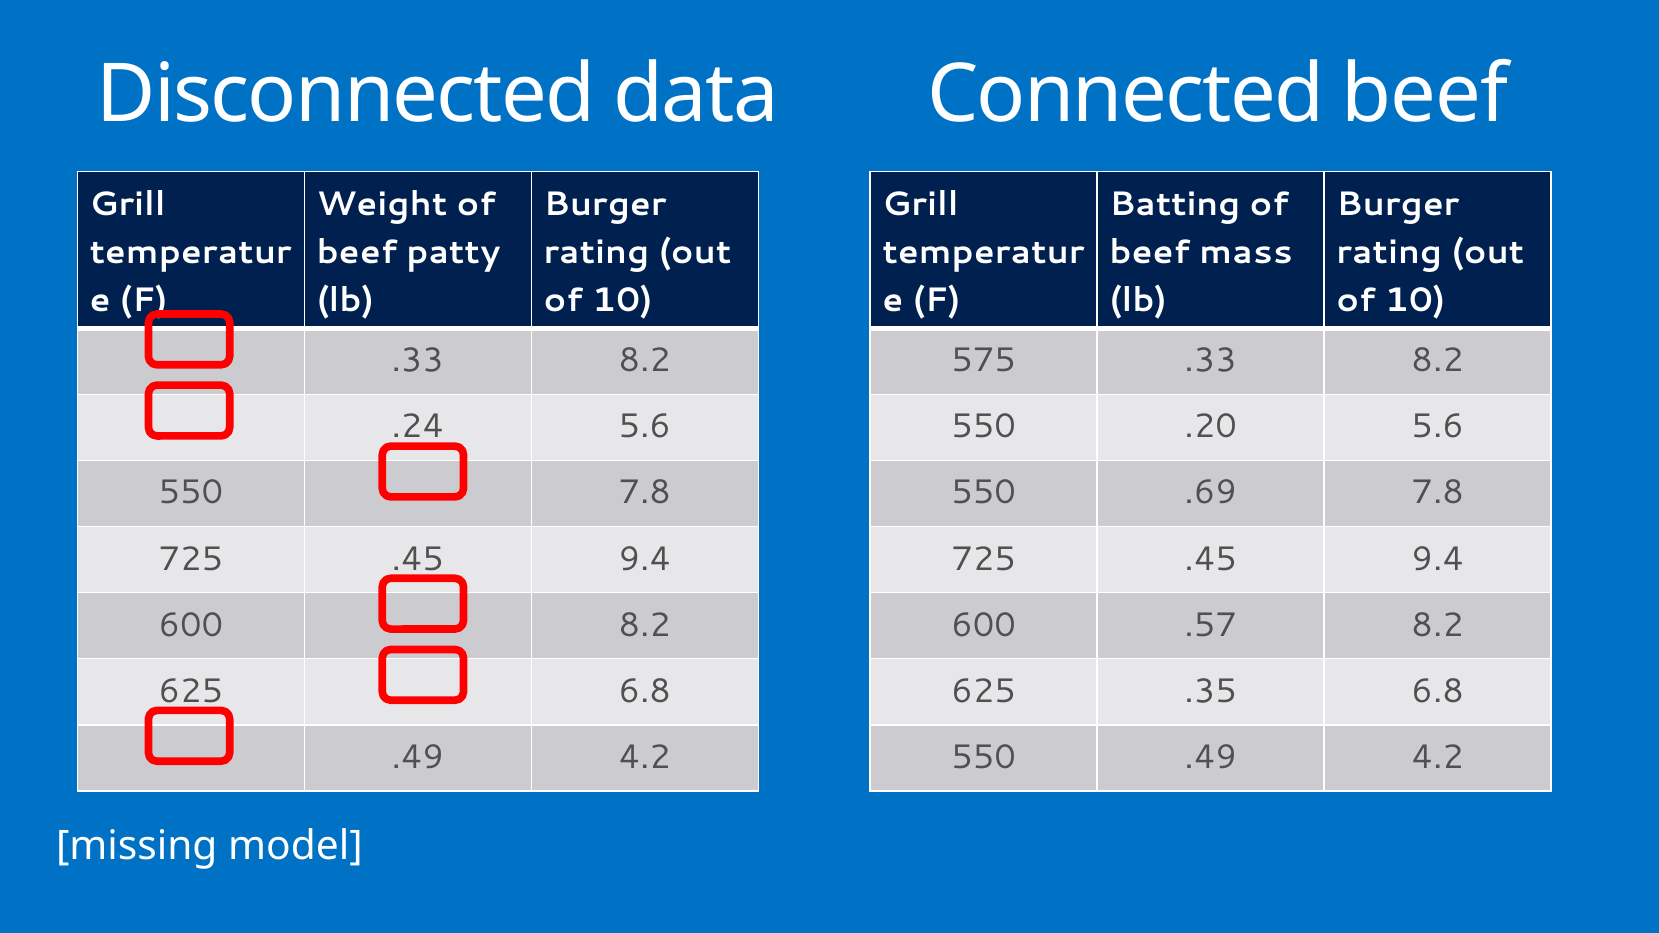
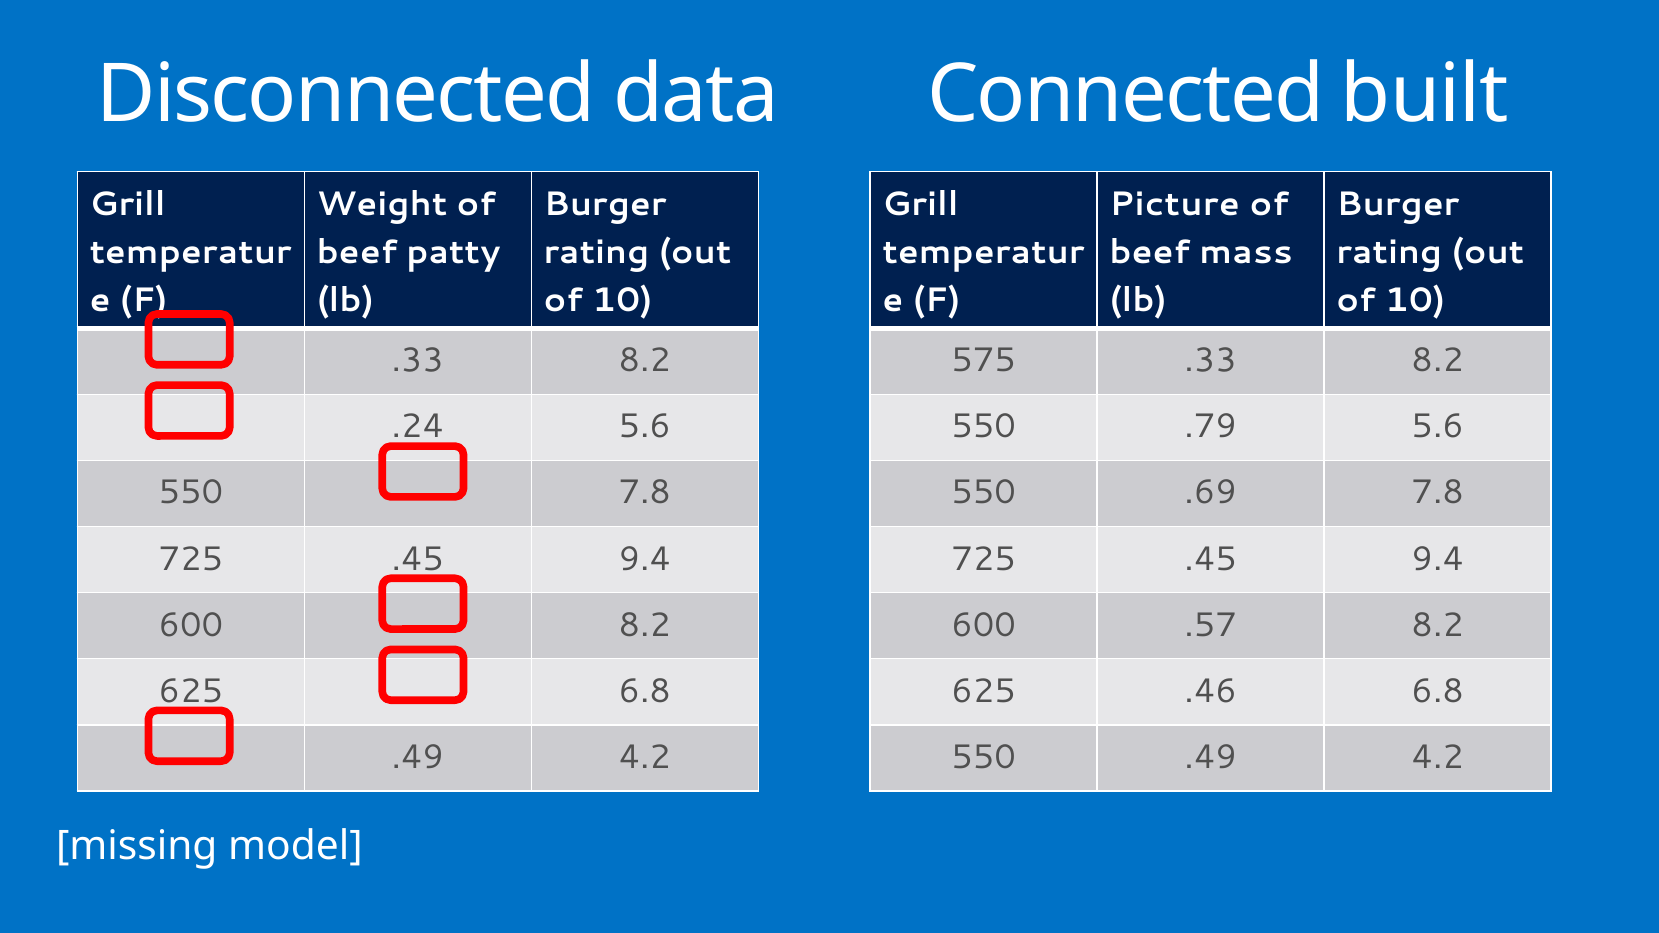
Connected beef: beef -> built (1425, 95)
Batting: Batting -> Picture (1175, 204)
.20: .20 -> .79 (1211, 427)
.35: .35 -> .46 (1211, 691)
